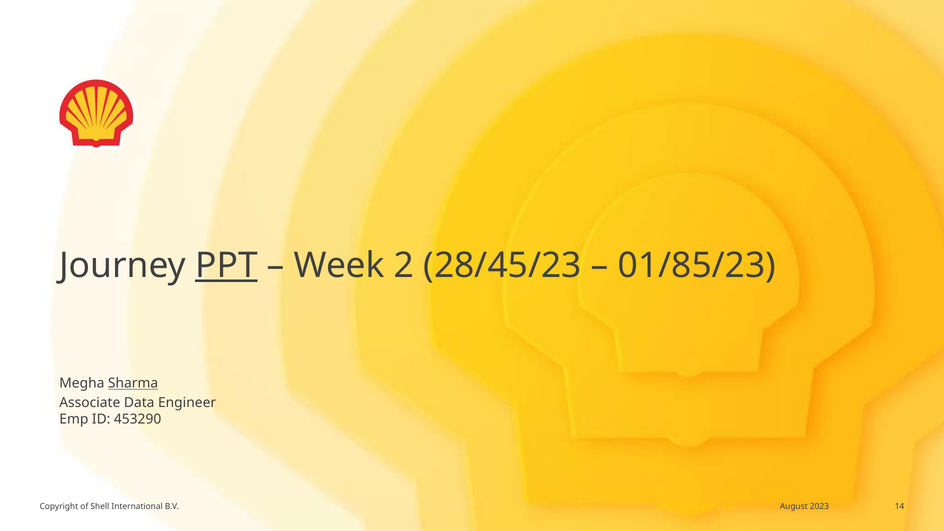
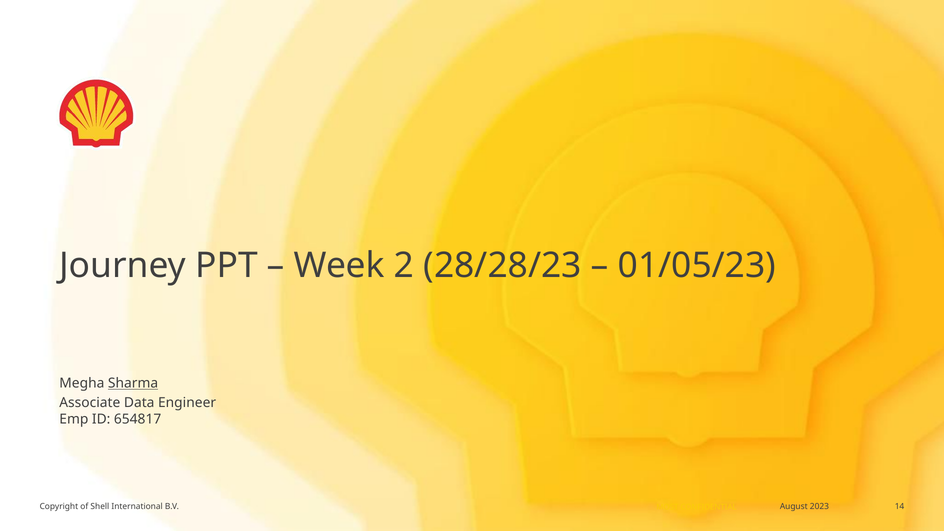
PPT underline: present -> none (226, 266)
28/45/23: 28/45/23 -> 28/28/23 (503, 266)
01/85/23: 01/85/23 -> 01/05/23 (697, 266)
453290: 453290 -> 654817 (138, 419)
